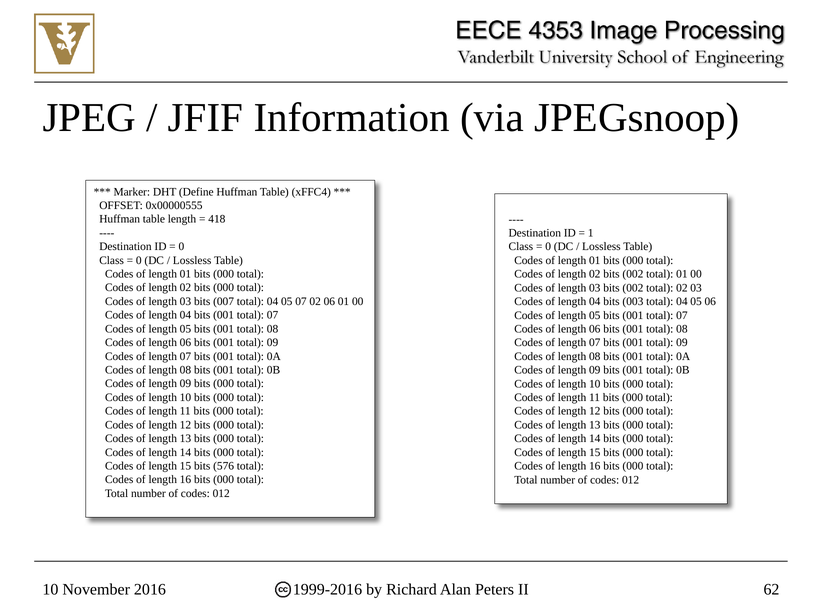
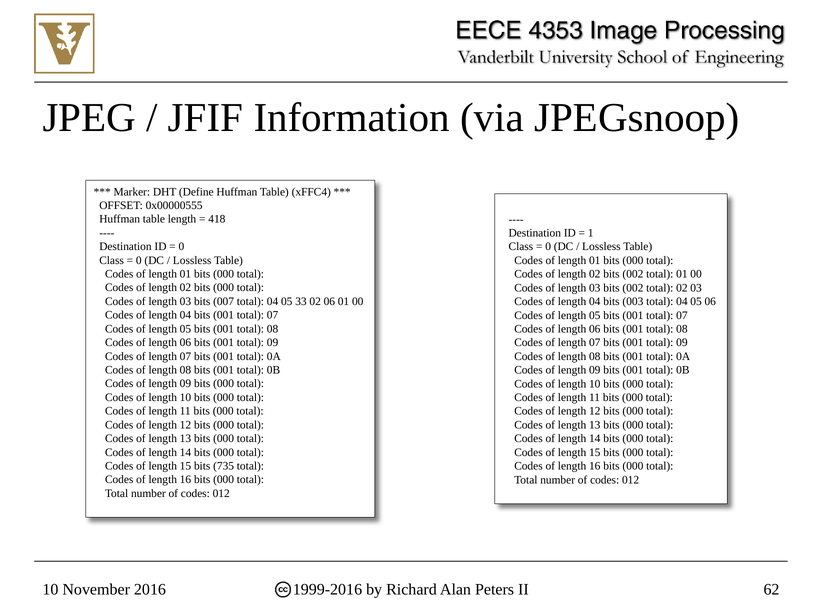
05 07: 07 -> 33 (301, 302)
576: 576 -> 735 (224, 466)
